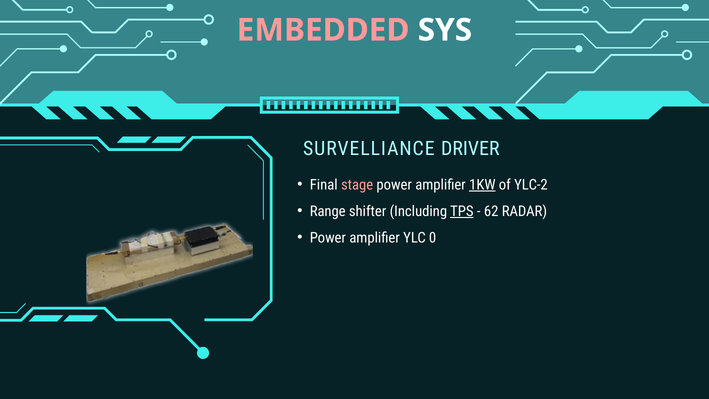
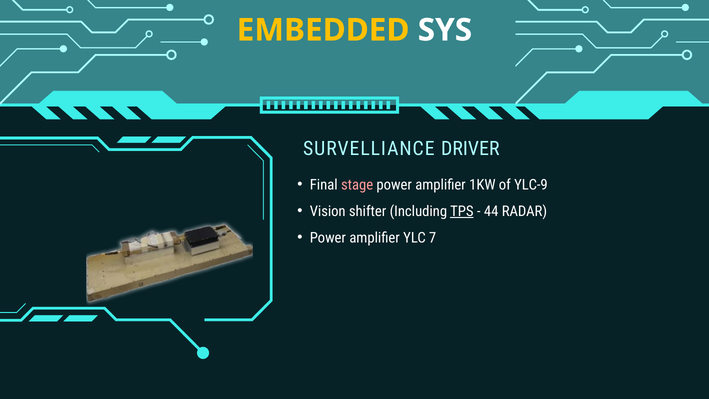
EMBEDDED colour: pink -> yellow (323, 30)
1KW underline: present -> none (482, 185)
YLC-2: YLC-2 -> YLC-9 (531, 185)
Range: Range -> Vision (328, 211)
62: 62 -> 44 (491, 211)
0: 0 -> 7 (433, 238)
